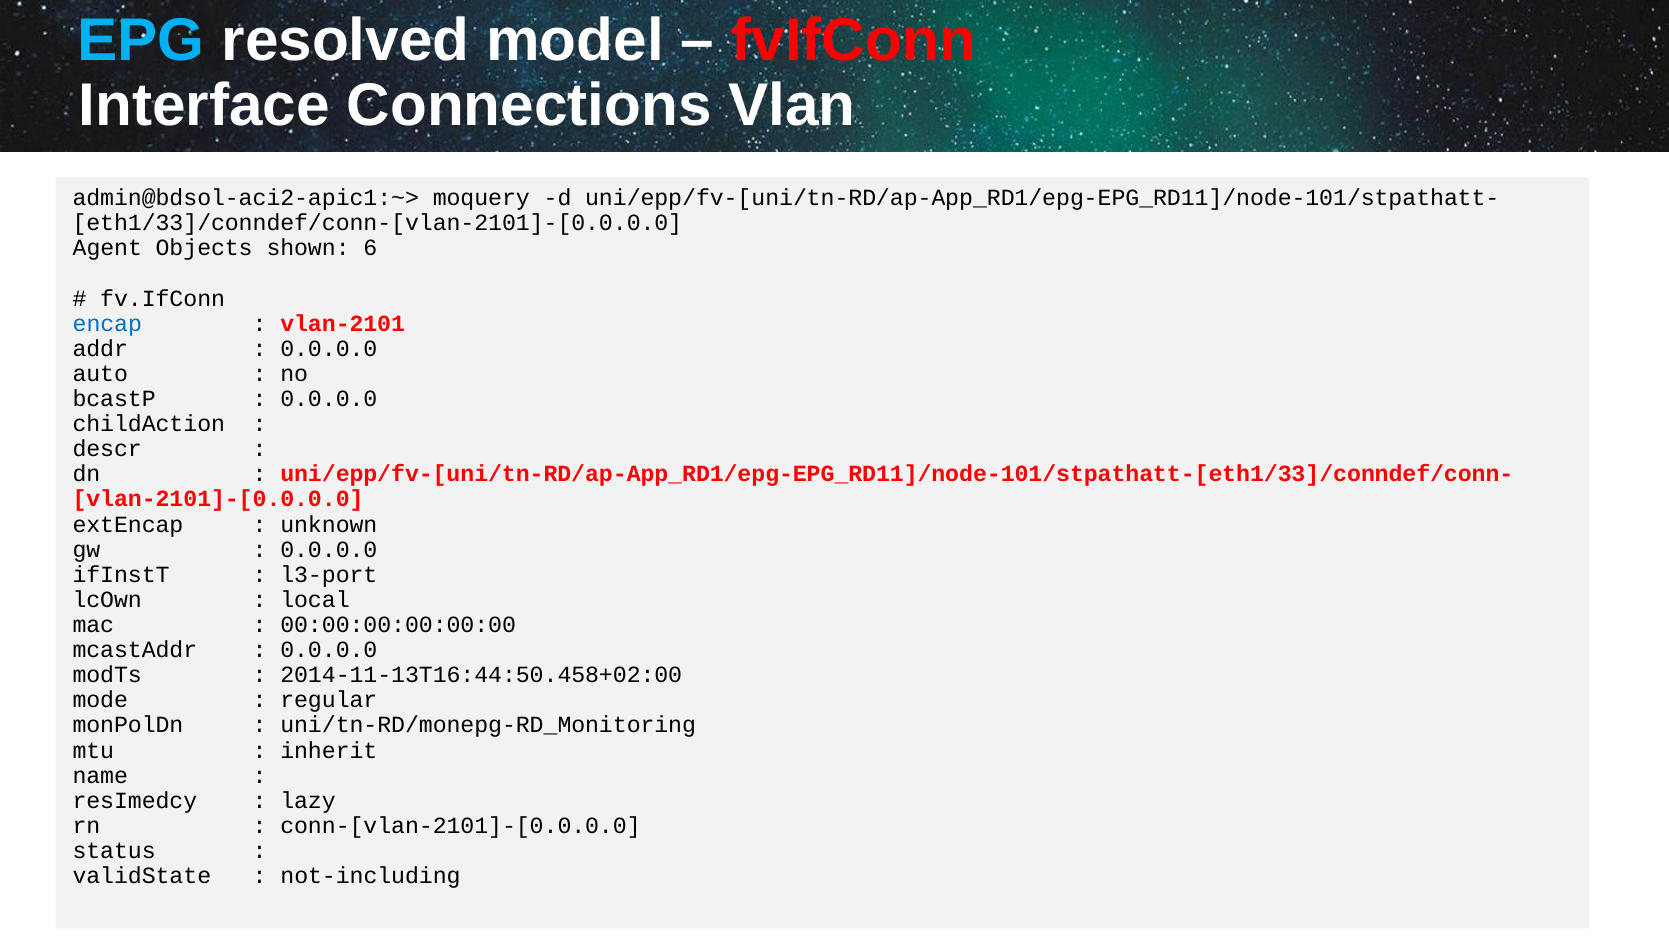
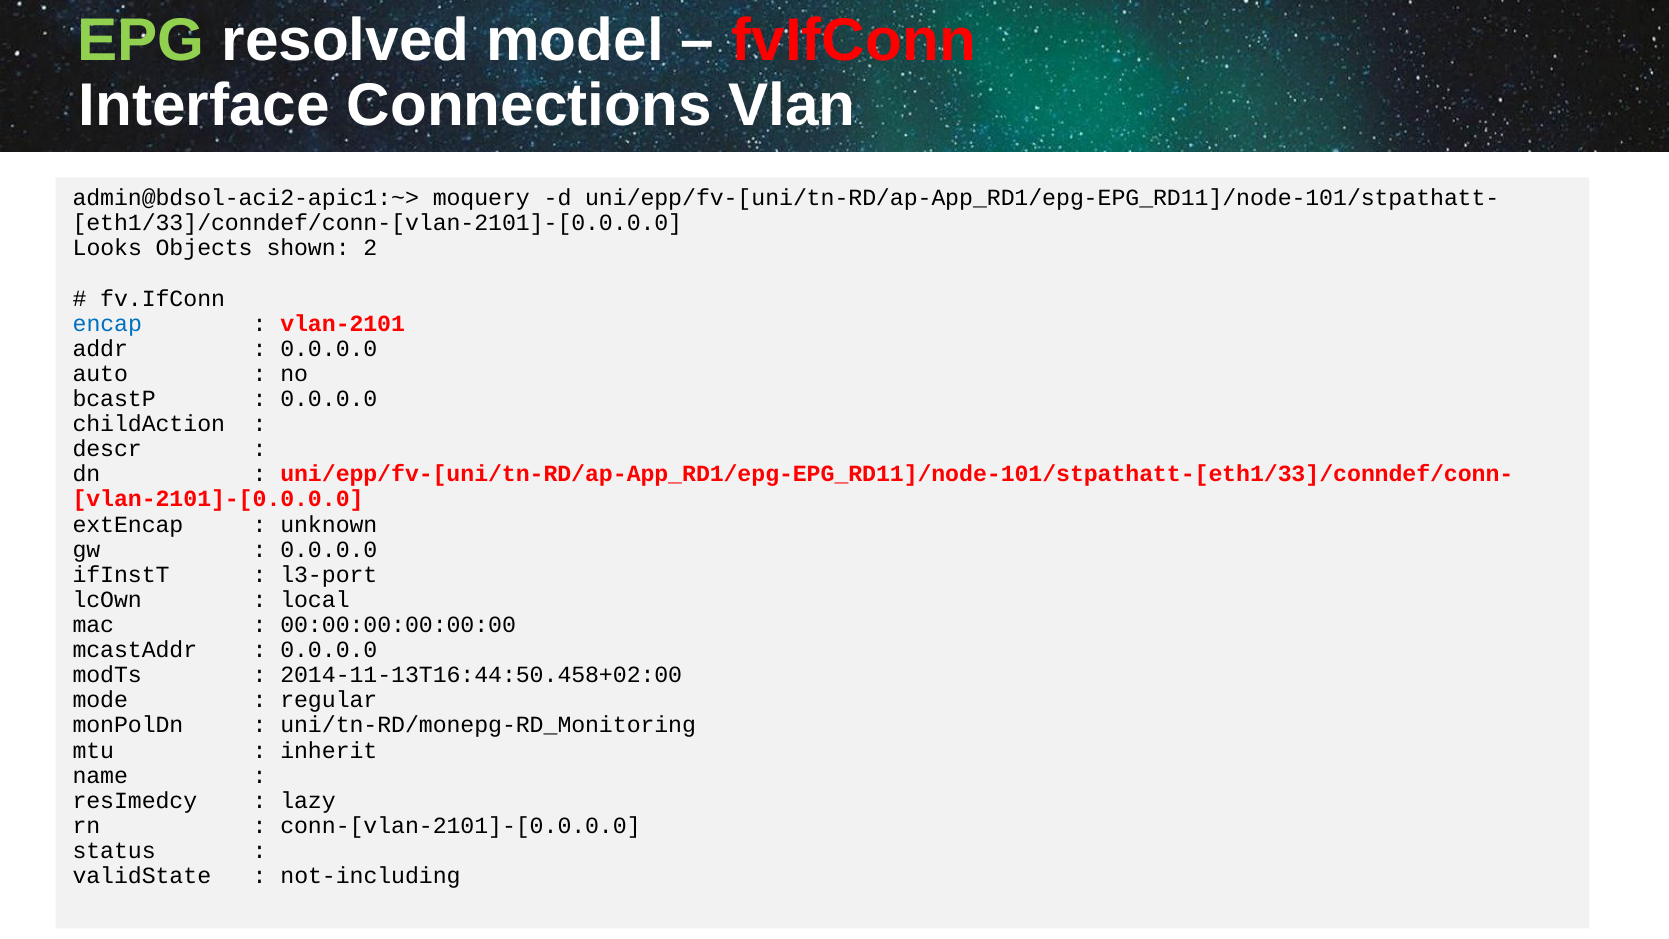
EPG colour: light blue -> light green (141, 41)
Agent: Agent -> Looks (107, 248)
6: 6 -> 2 (370, 248)
